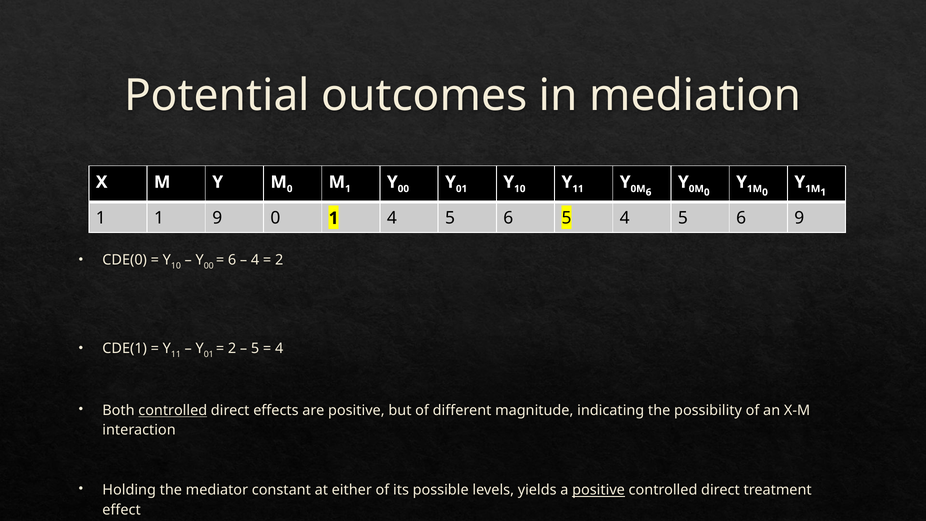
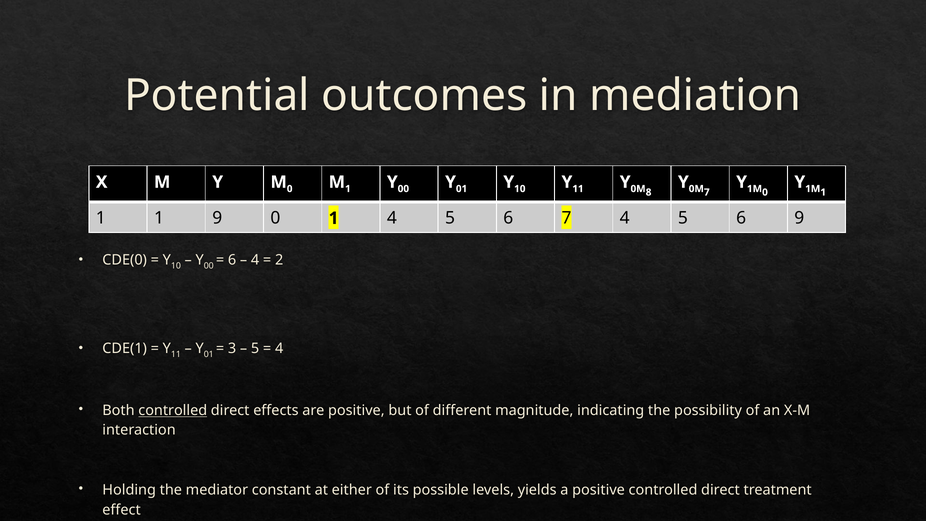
6: 6 -> 8 (649, 192)
0: 0 -> 7 (707, 192)
6 5: 5 -> 7 (566, 218)
2: 2 -> 3 (232, 348)
positive underline: present -> none (599, 490)
